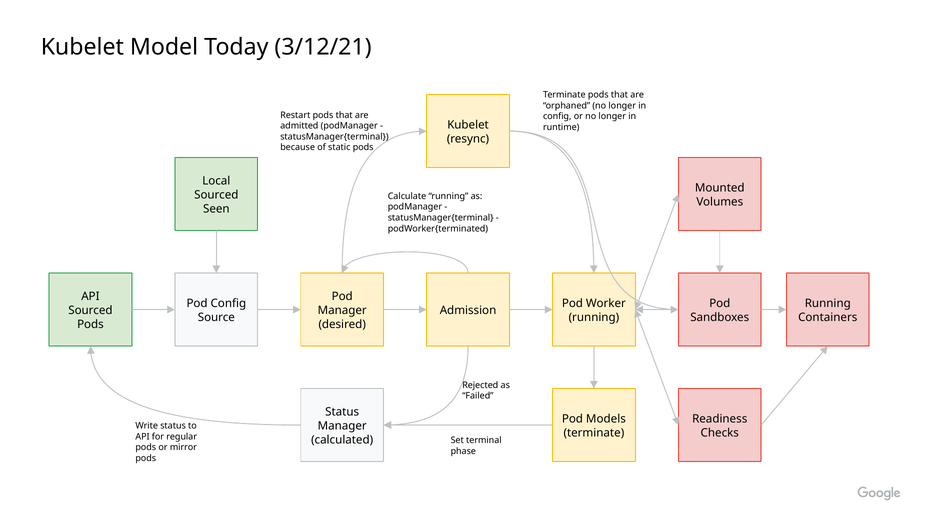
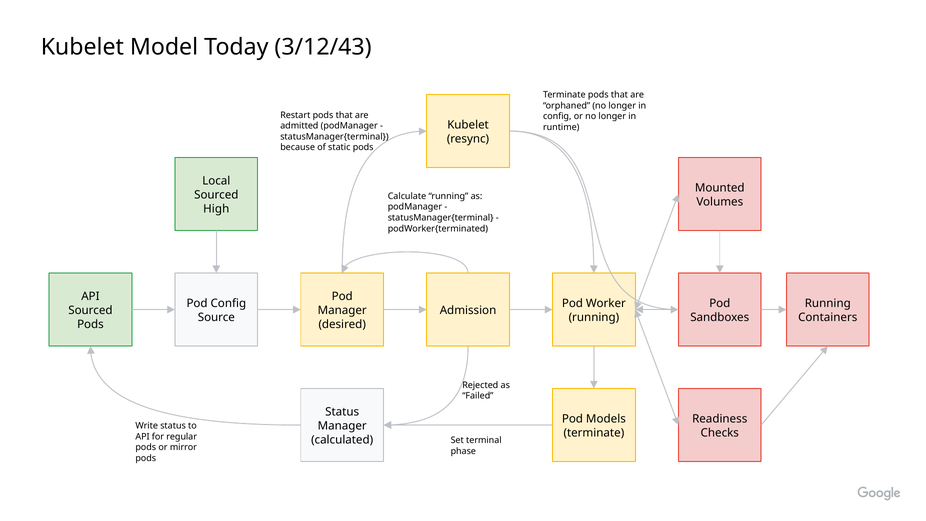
3/12/21: 3/12/21 -> 3/12/43 (323, 47)
Seen: Seen -> High (216, 209)
